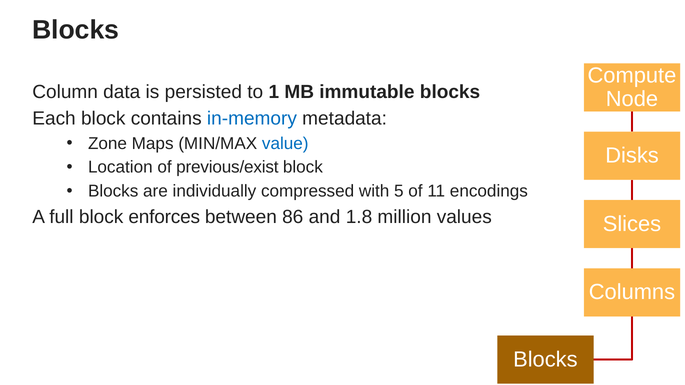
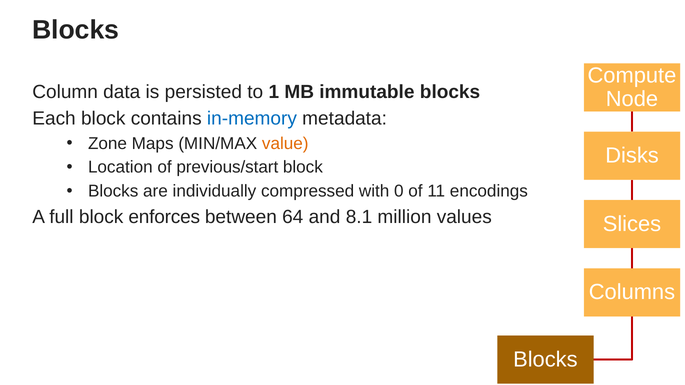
value colour: blue -> orange (285, 143)
previous/exist: previous/exist -> previous/start (227, 167)
5: 5 -> 0 (399, 191)
86: 86 -> 64 (293, 217)
1.8: 1.8 -> 8.1 (359, 217)
